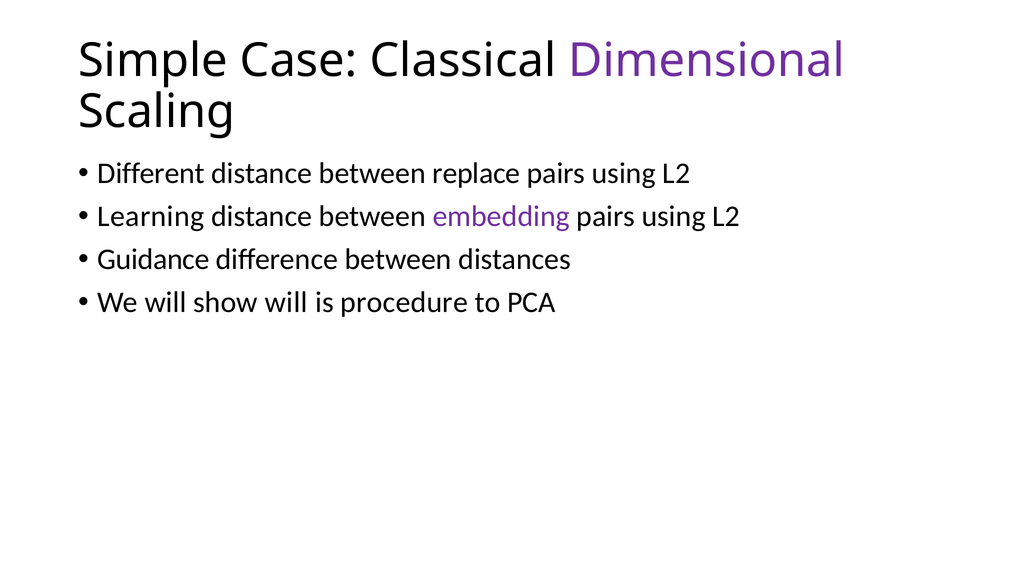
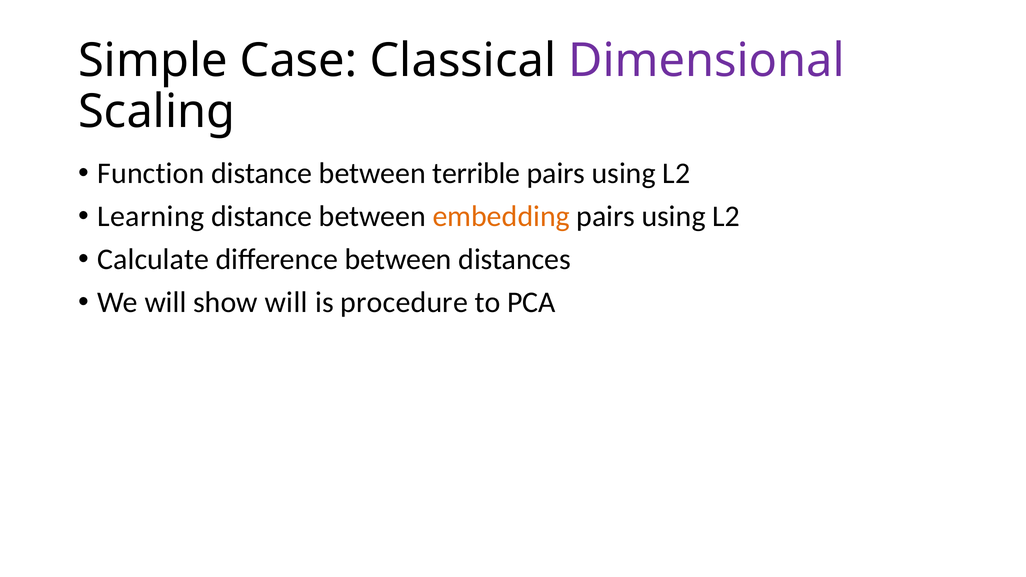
Different: Different -> Function (151, 173)
replace: replace -> terrible (476, 173)
embedding colour: purple -> orange (501, 216)
Guidance: Guidance -> Calculate (153, 260)
